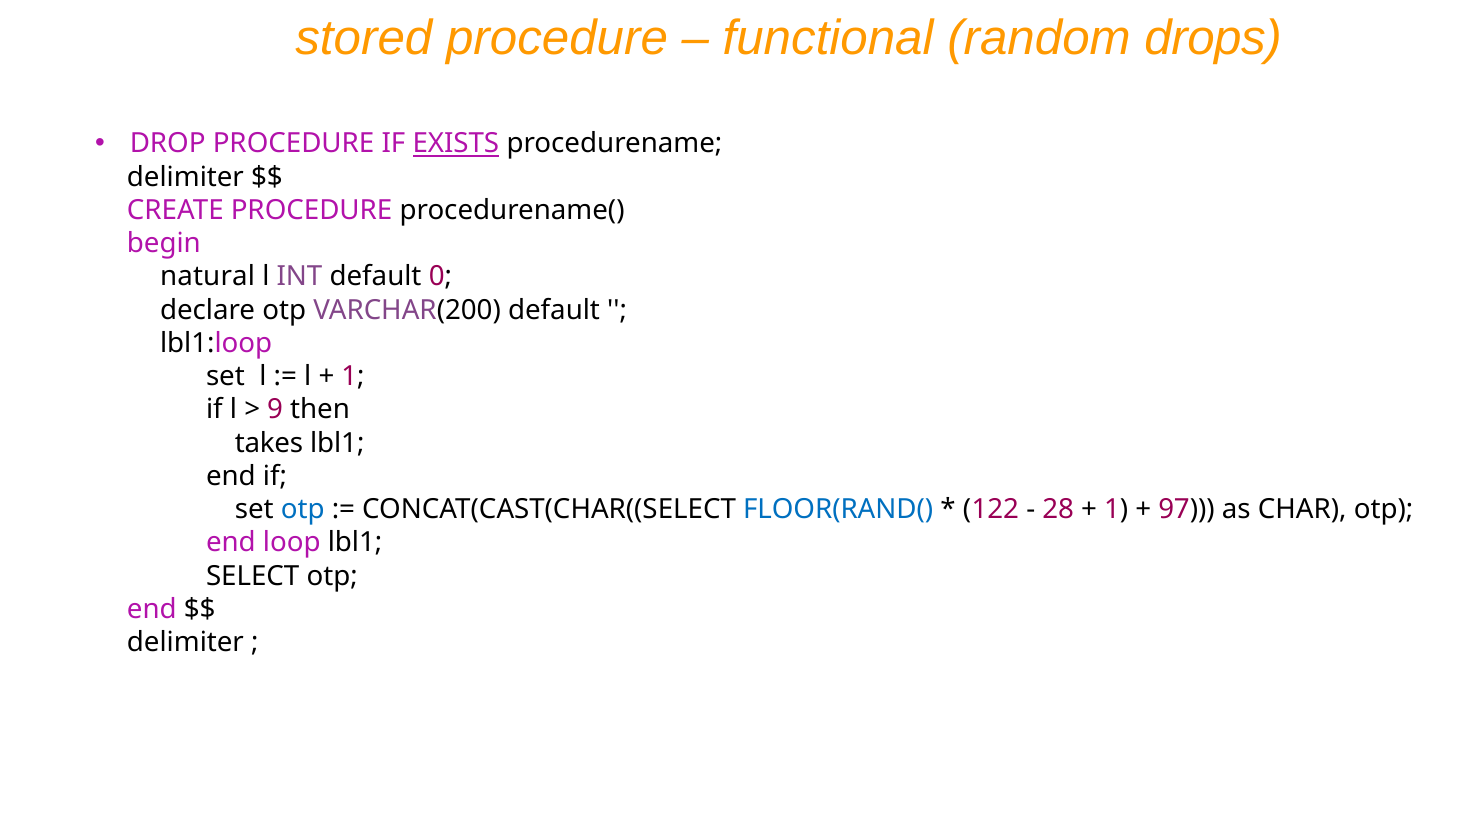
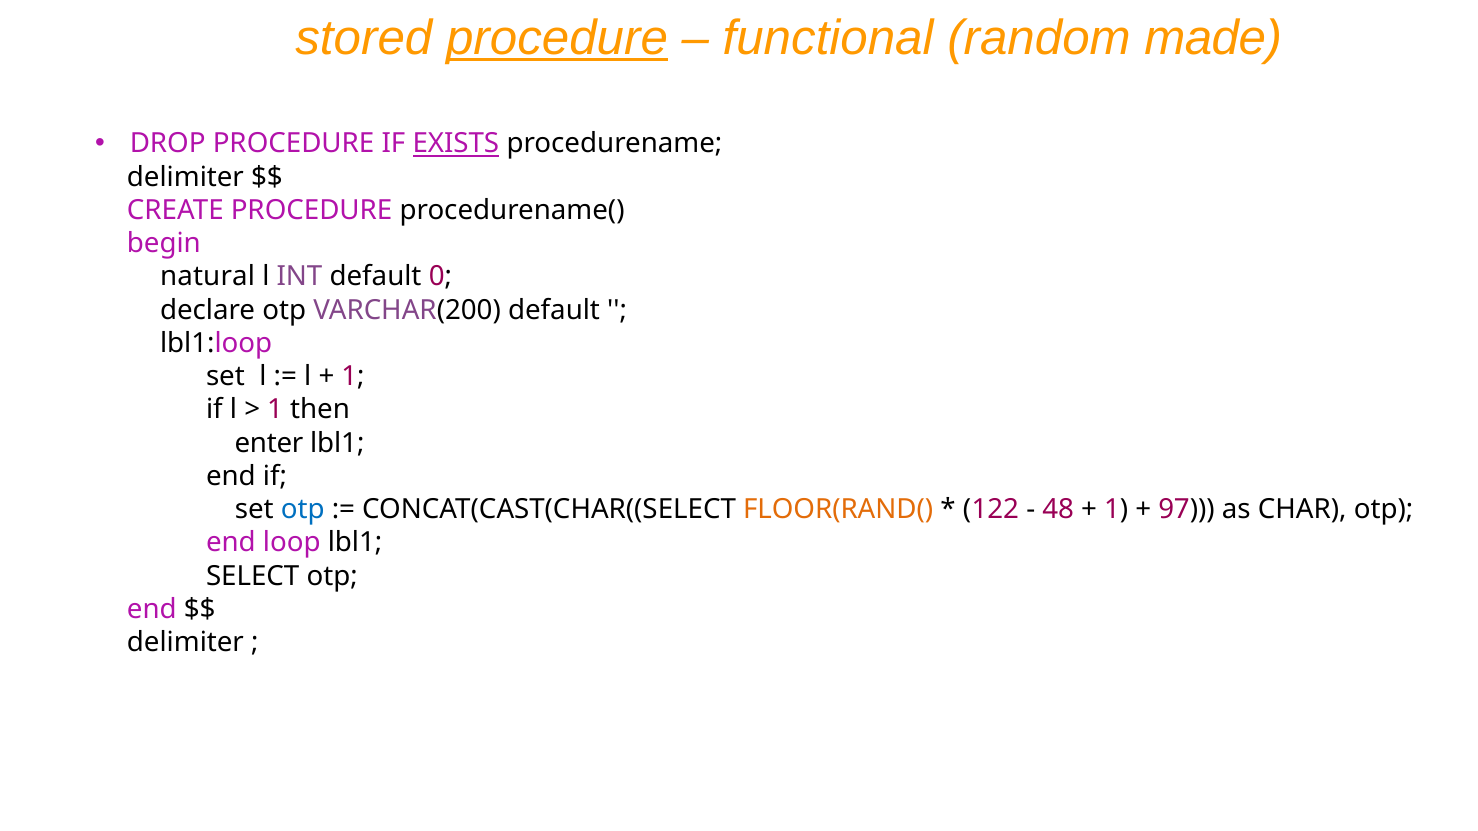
procedure underline: none -> present (557, 38)
drops: drops -> made (1213, 38)
9: 9 -> 1 (275, 410)
takes: takes -> enter (269, 443)
FLOOR(RAND( colour: blue -> orange (838, 510)
28: 28 -> 48 (1058, 510)
